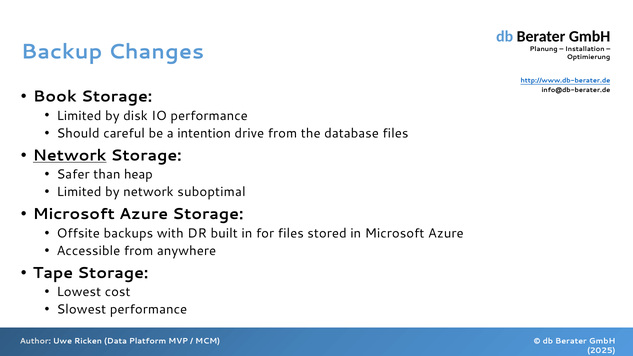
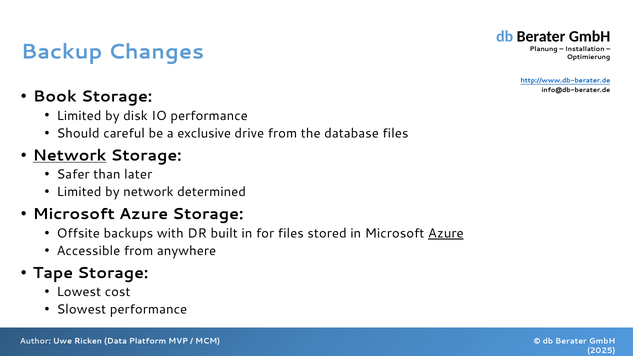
intention: intention -> exclusive (204, 133)
heap: heap -> later (138, 174)
suboptimal: suboptimal -> determined (212, 192)
Azure underline: none -> present (446, 233)
